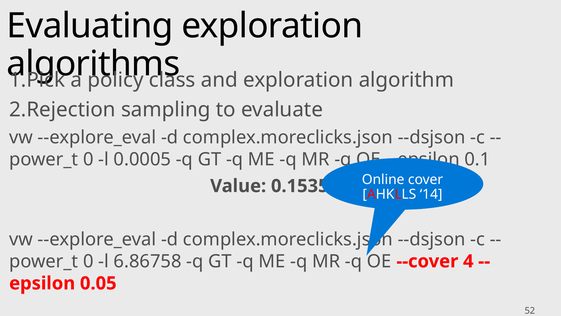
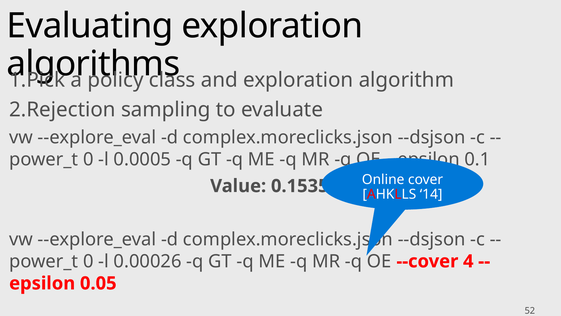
6.86758: 6.86758 -> 0.00026 (148, 261)
